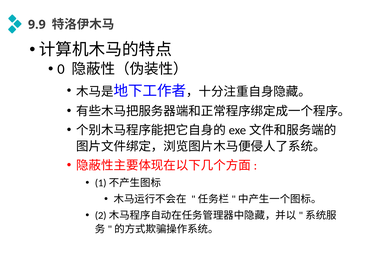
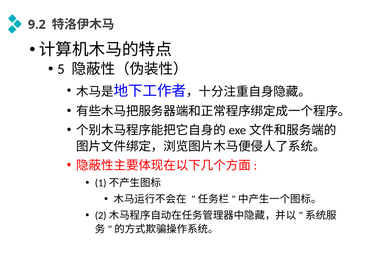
9.9: 9.9 -> 9.2 (37, 25)
0: 0 -> 5 (61, 69)
